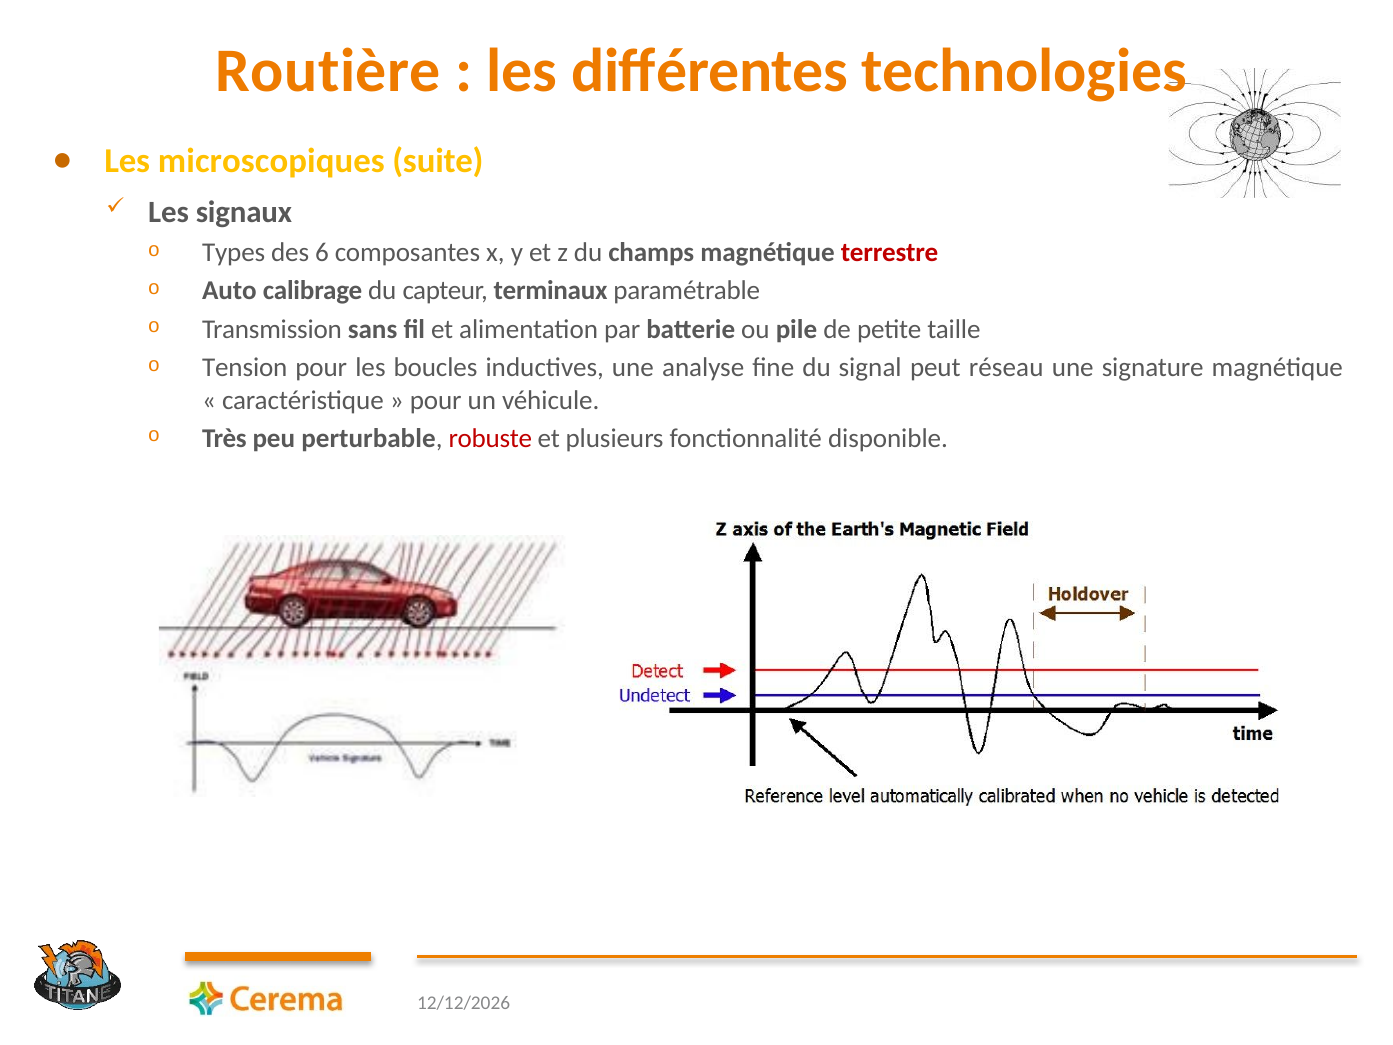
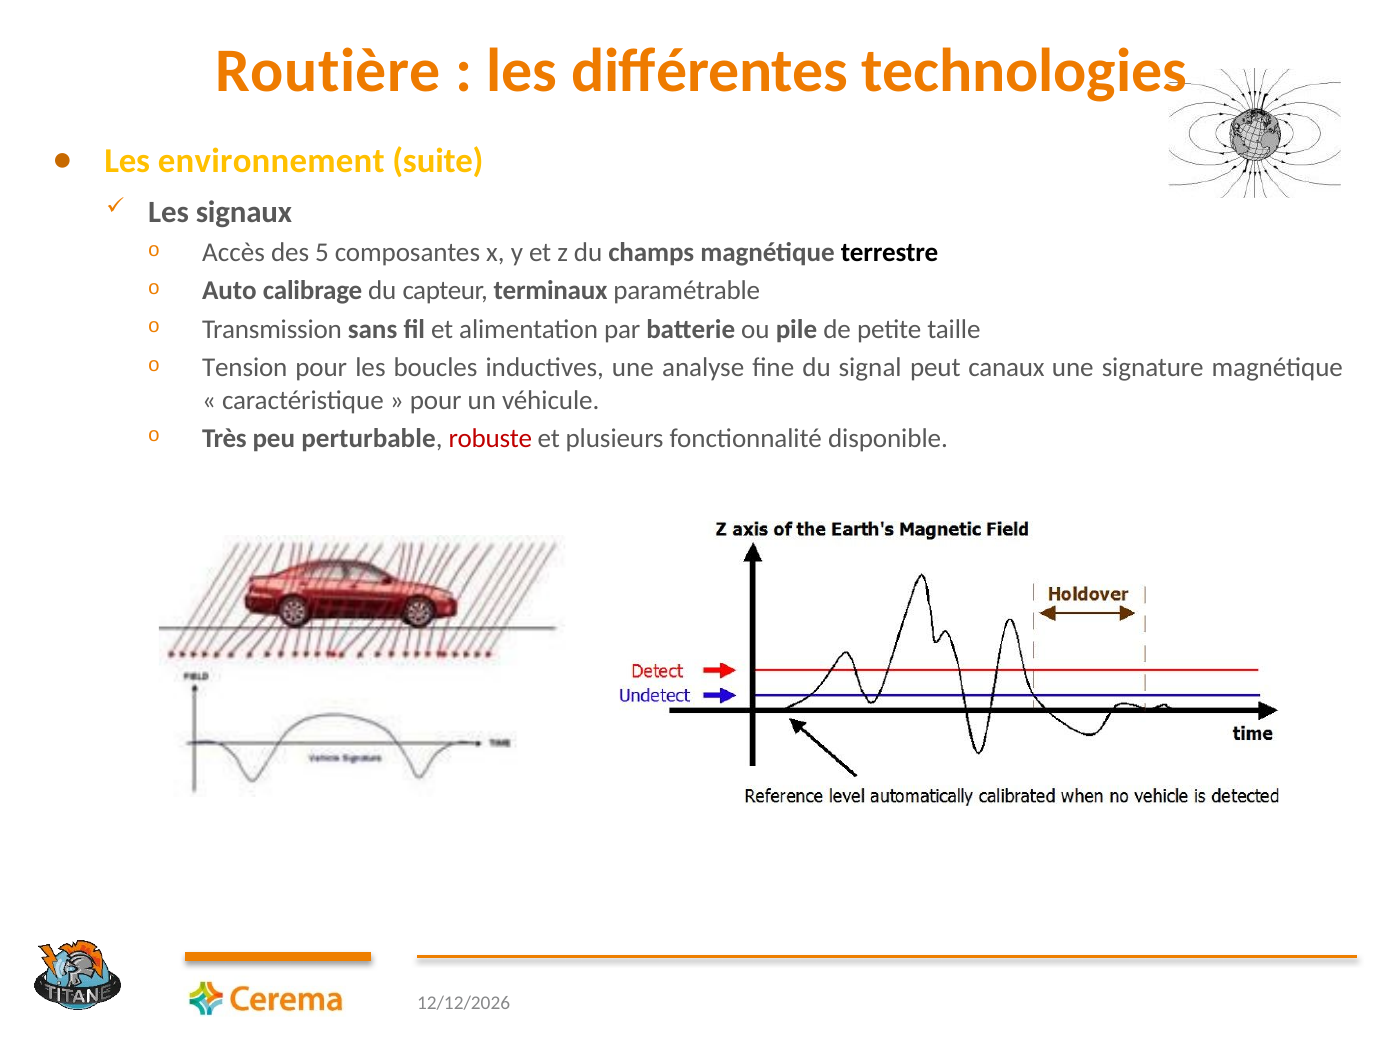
microscopiques: microscopiques -> environnement (271, 161)
Types: Types -> Accès (234, 252)
6: 6 -> 5 (322, 252)
terrestre colour: red -> black (890, 252)
réseau: réseau -> canaux (1006, 367)
